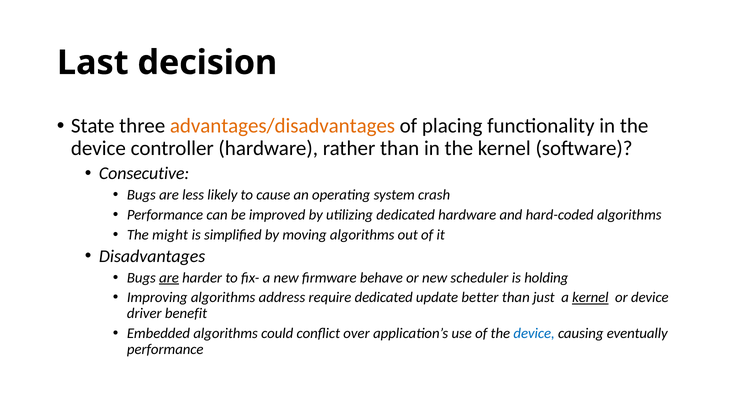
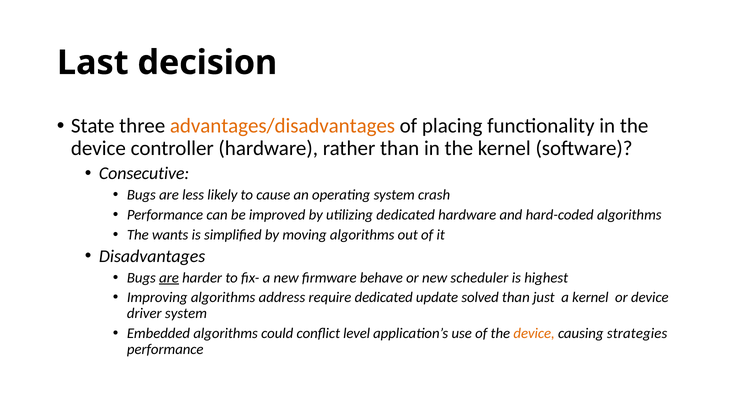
might: might -> wants (170, 235)
holding: holding -> highest (546, 278)
better: better -> solved (480, 298)
kernel underline: present -> none (590, 298)
driver benefit: benefit -> system (186, 314)
over: over -> level (357, 333)
device colour: blue -> orange (534, 333)
eventually: eventually -> strategies (637, 333)
